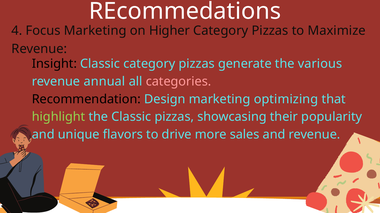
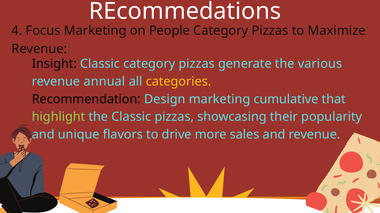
Higher: Higher -> People (169, 31)
categories colour: pink -> yellow (179, 82)
optimizing: optimizing -> cumulative (286, 99)
